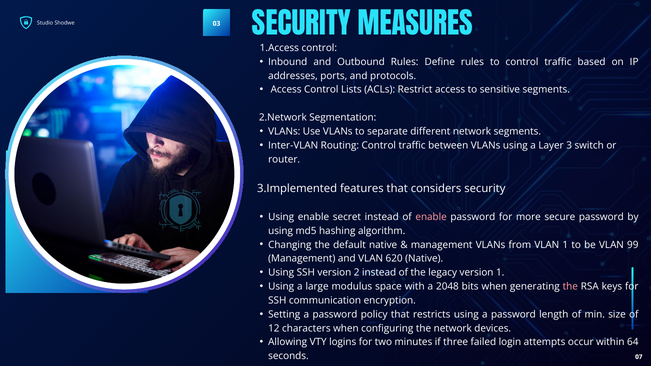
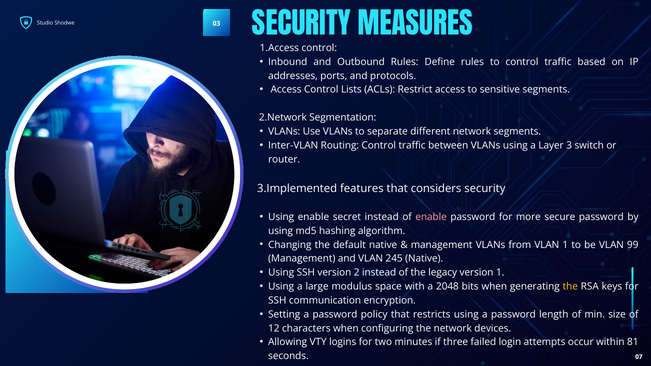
620: 620 -> 245 (394, 259)
the colour: pink -> yellow (570, 287)
64: 64 -> 81 (633, 342)
